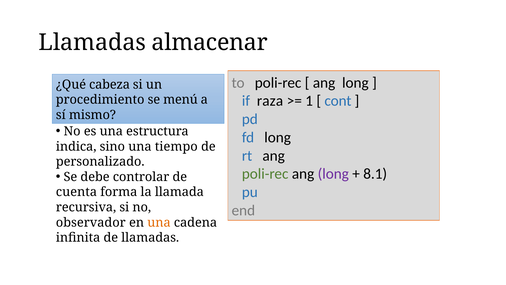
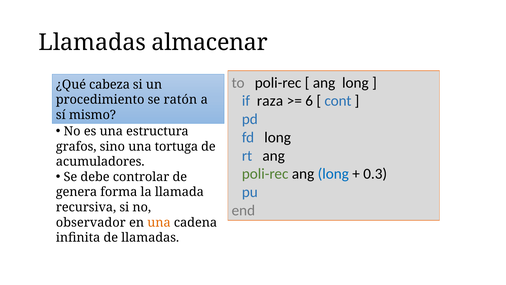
1: 1 -> 6 (309, 101)
menú: menú -> ratón (180, 100)
indica: indica -> grafos (76, 146)
tiempo: tiempo -> tortuga (176, 146)
personalizado: personalizado -> acumuladores (100, 161)
long colour: purple -> blue (333, 174)
8.1: 8.1 -> 0.3 (375, 174)
cuenta: cuenta -> genera (77, 192)
